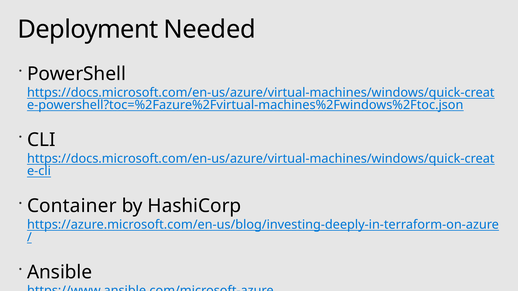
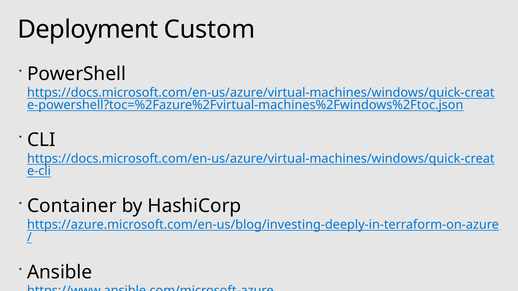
Needed: Needed -> Custom (210, 30)
